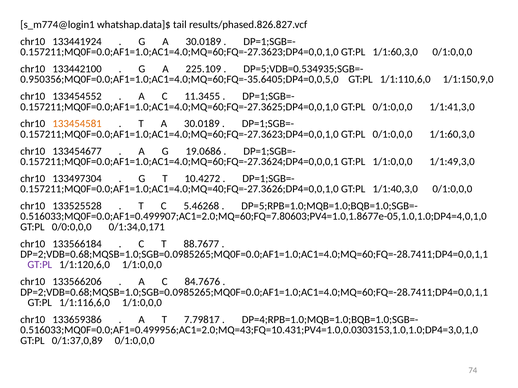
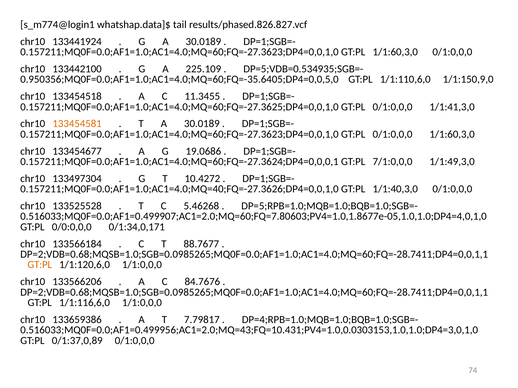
133454552: 133454552 -> 133454518 (77, 96)
GT:PL 1/1:0,0,0: 1/1:0,0,0 -> 7/1:0,0,0 (392, 162)
GT:PL colour: purple -> orange (40, 265)
